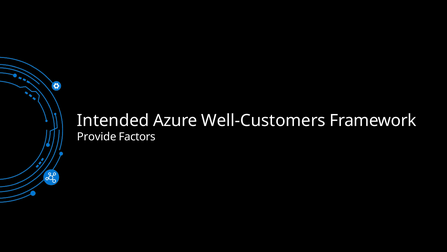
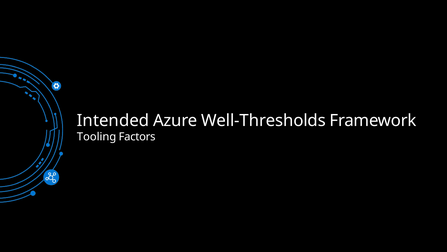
Well-Customers: Well-Customers -> Well-Thresholds (263, 120)
Provide: Provide -> Tooling (97, 137)
